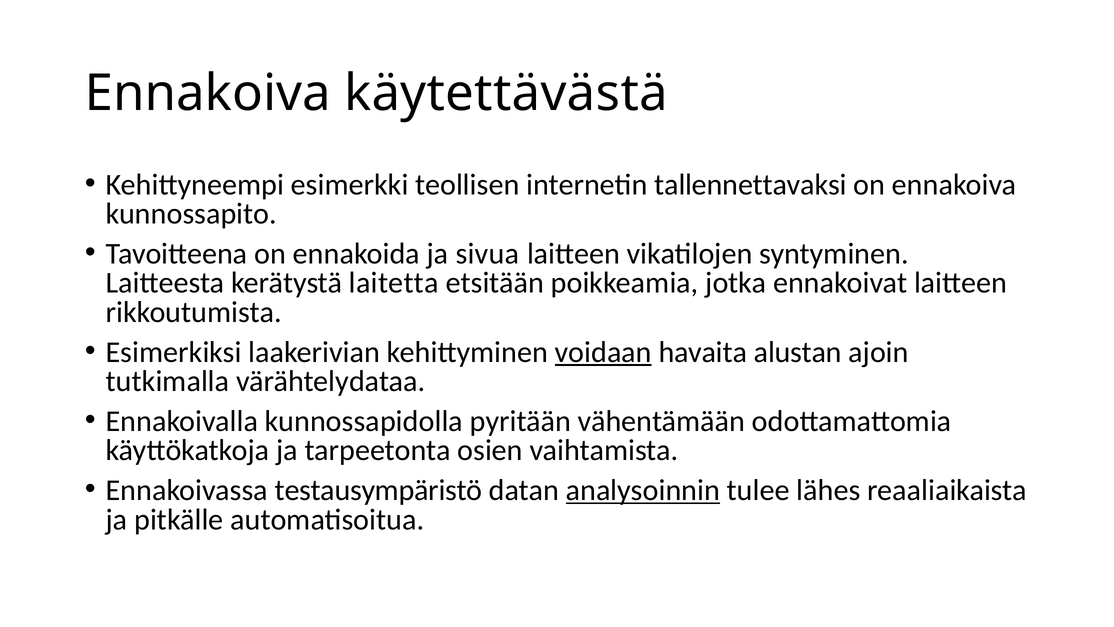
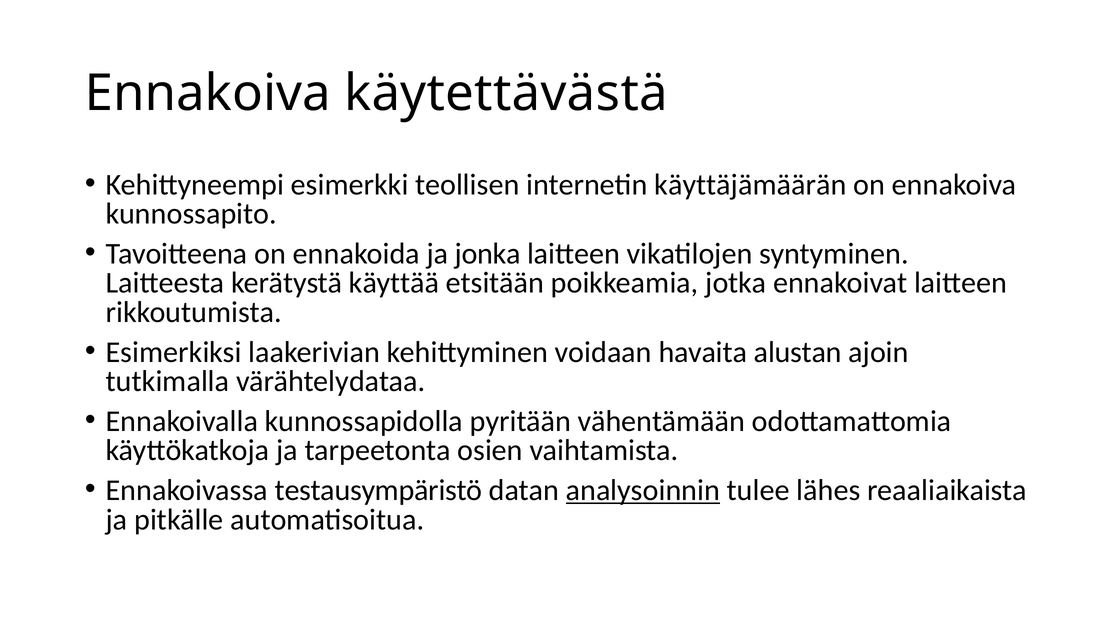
tallennettavaksi: tallennettavaksi -> käyttäjämäärän (750, 184)
sivua: sivua -> jonka (488, 254)
laitetta: laitetta -> käyttää (394, 283)
voidaan underline: present -> none (603, 352)
